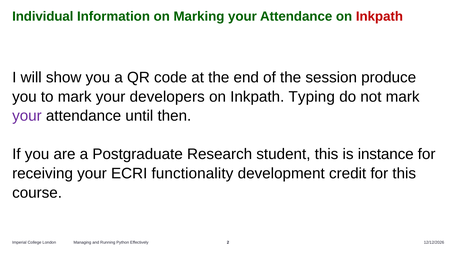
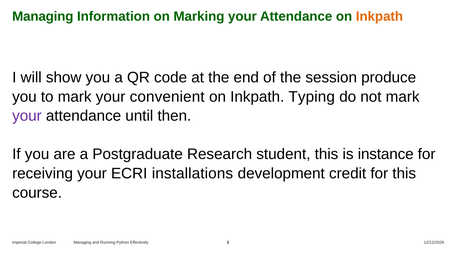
Individual: Individual -> Managing (43, 17)
Inkpath colour: red -> orange (379, 17)
developers: developers -> convenient (167, 97)
functionality: functionality -> installations (192, 173)
